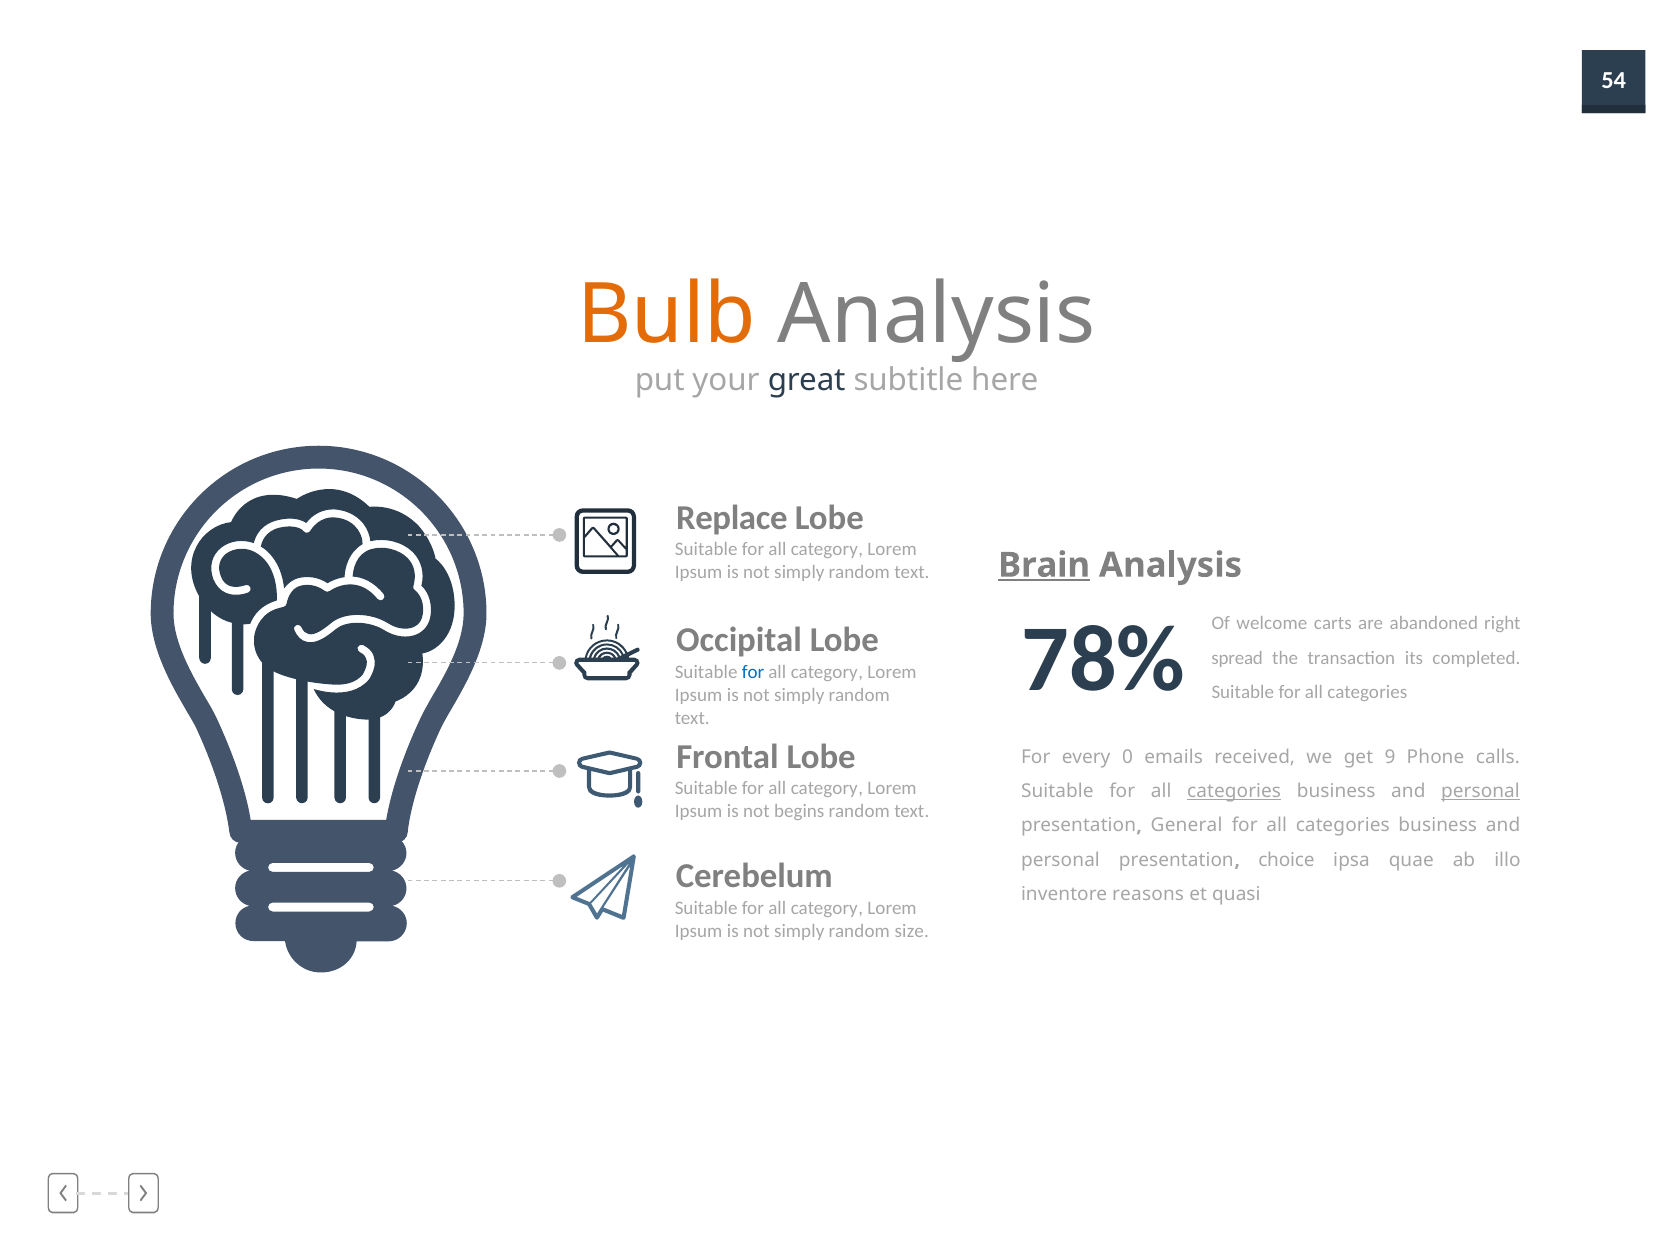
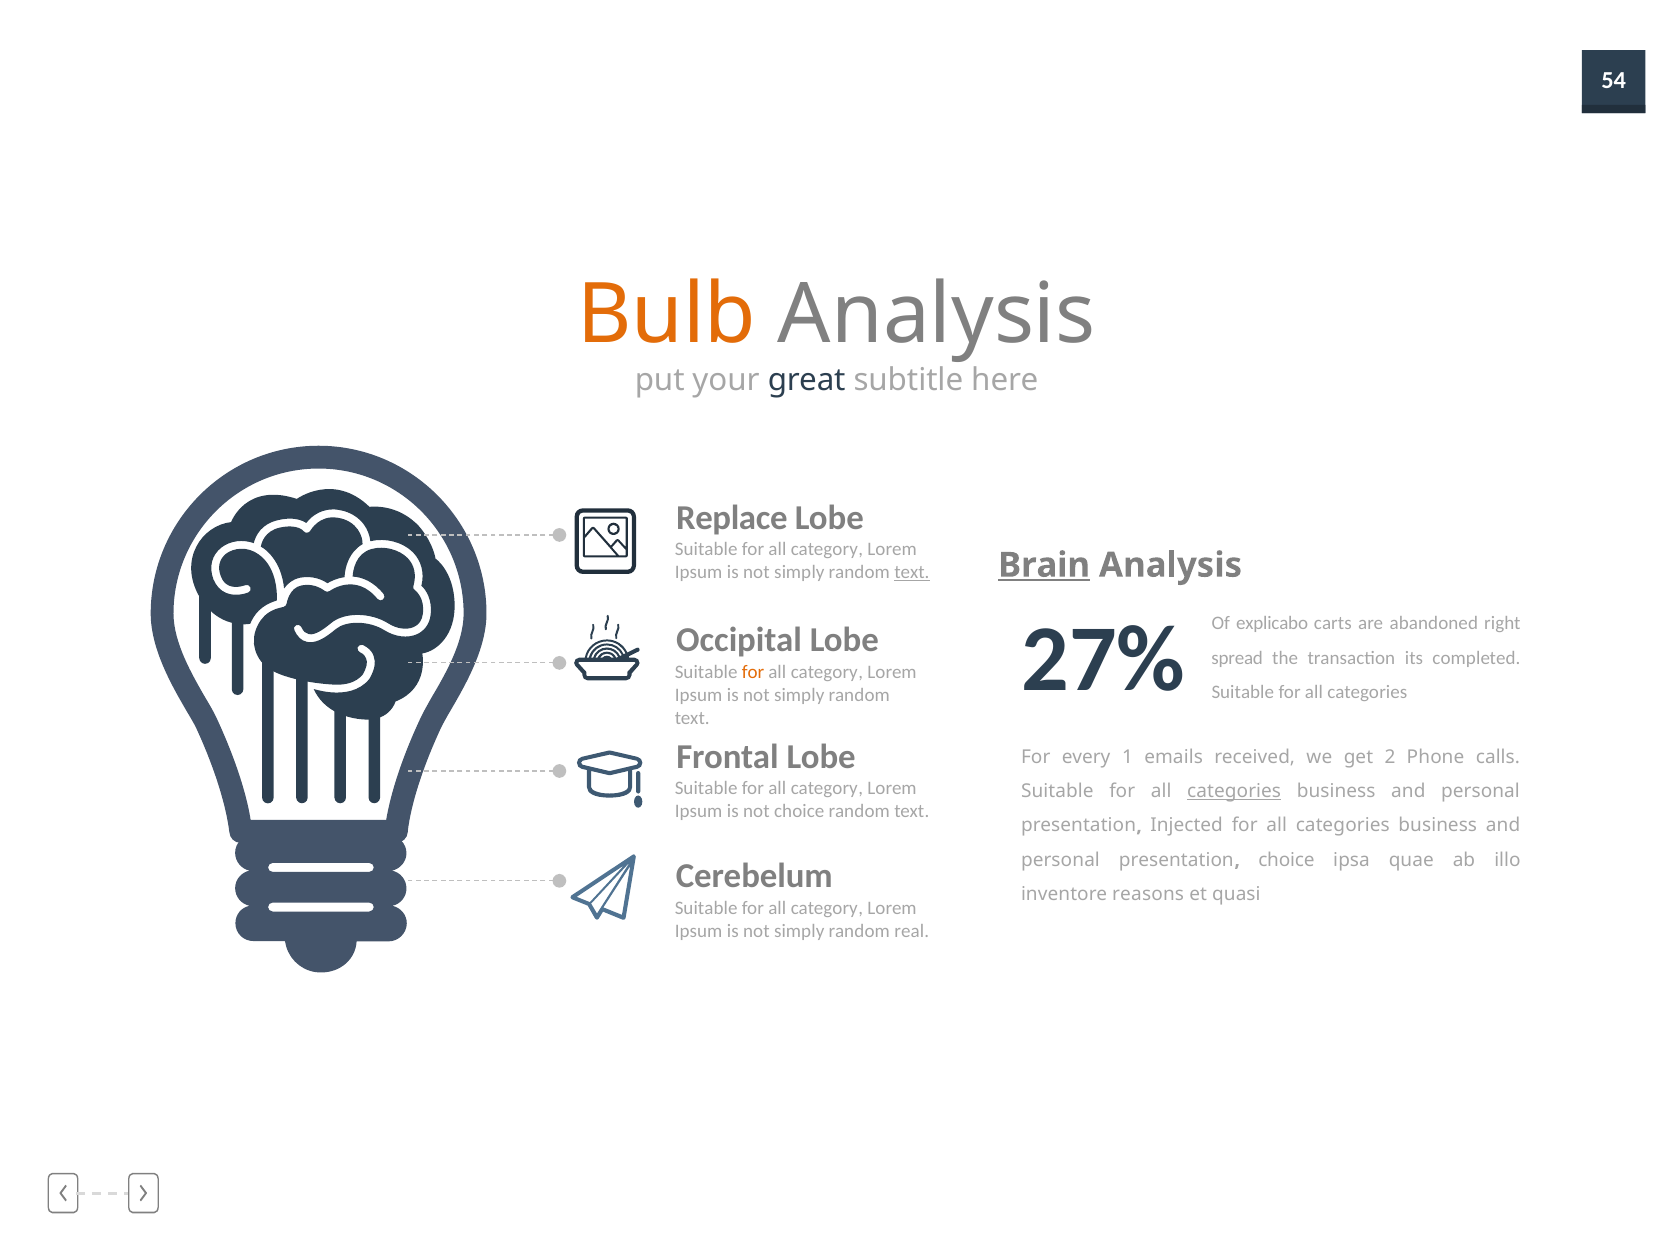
text underline: none -> present (912, 572)
welcome: welcome -> explicabo (1272, 623)
78%: 78% -> 27% (1103, 660)
for colour: blue -> orange (753, 672)
0: 0 -> 1 (1128, 757)
9: 9 -> 2 (1390, 757)
personal underline: present -> none (1480, 791)
not begins: begins -> choice (799, 811)
General: General -> Injected (1187, 826)
size: size -> real (912, 931)
